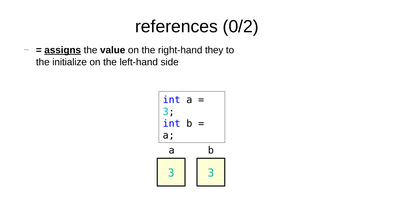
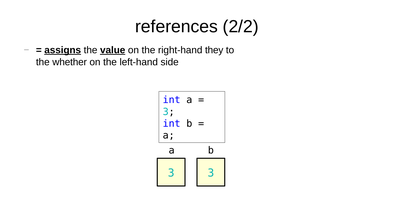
0/2: 0/2 -> 2/2 (241, 27)
value underline: none -> present (113, 50)
initialize: initialize -> whether (70, 62)
